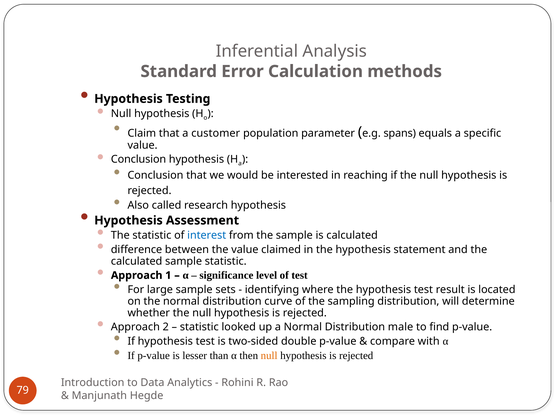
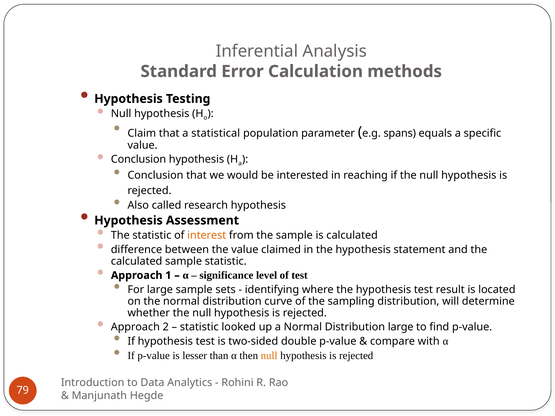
customer: customer -> statistical (216, 133)
interest colour: blue -> orange (207, 235)
Distribution male: male -> large (401, 327)
